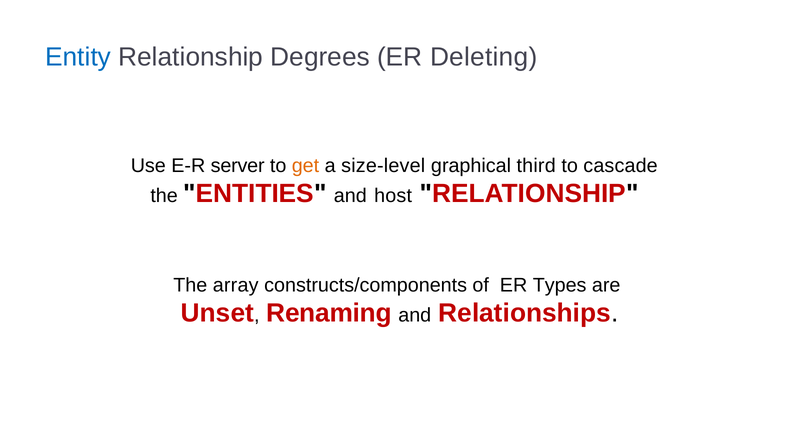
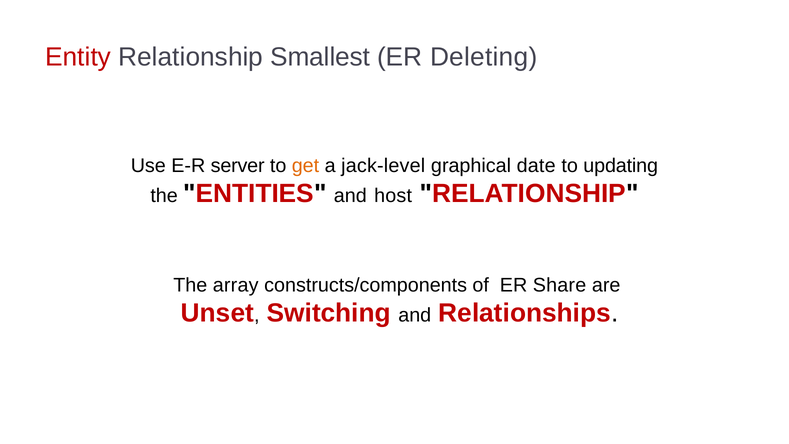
Entity colour: blue -> red (78, 57)
Degrees: Degrees -> Smallest (320, 57)
size-level: size-level -> jack-level (383, 166)
third: third -> date (536, 166)
cascade: cascade -> updating (621, 166)
Types: Types -> Share (560, 285)
Renaming: Renaming -> Switching (329, 313)
